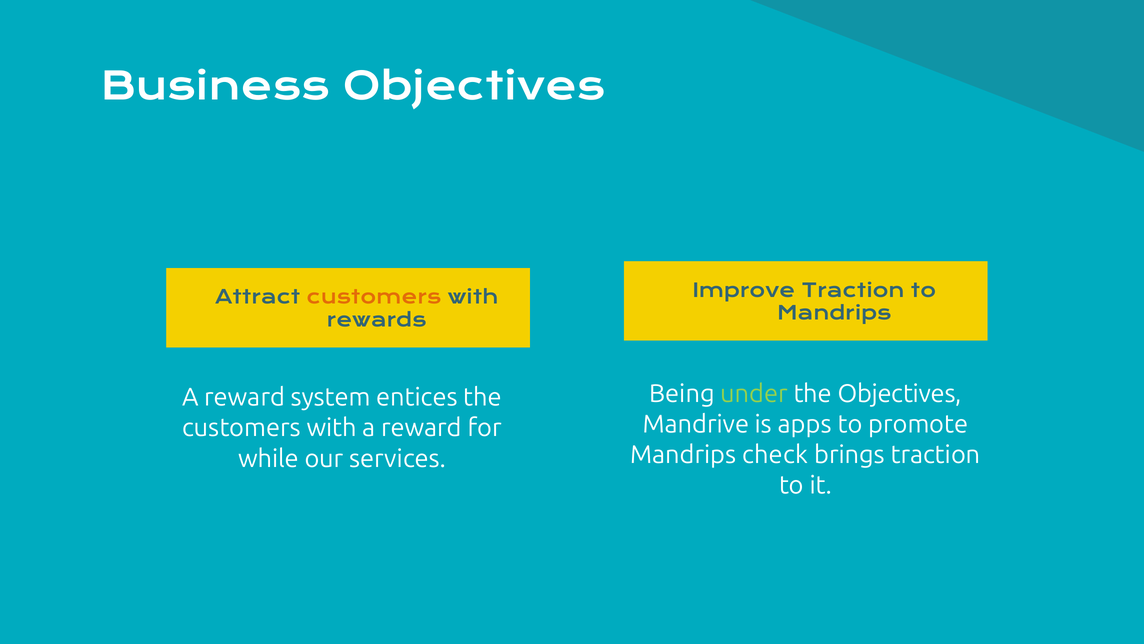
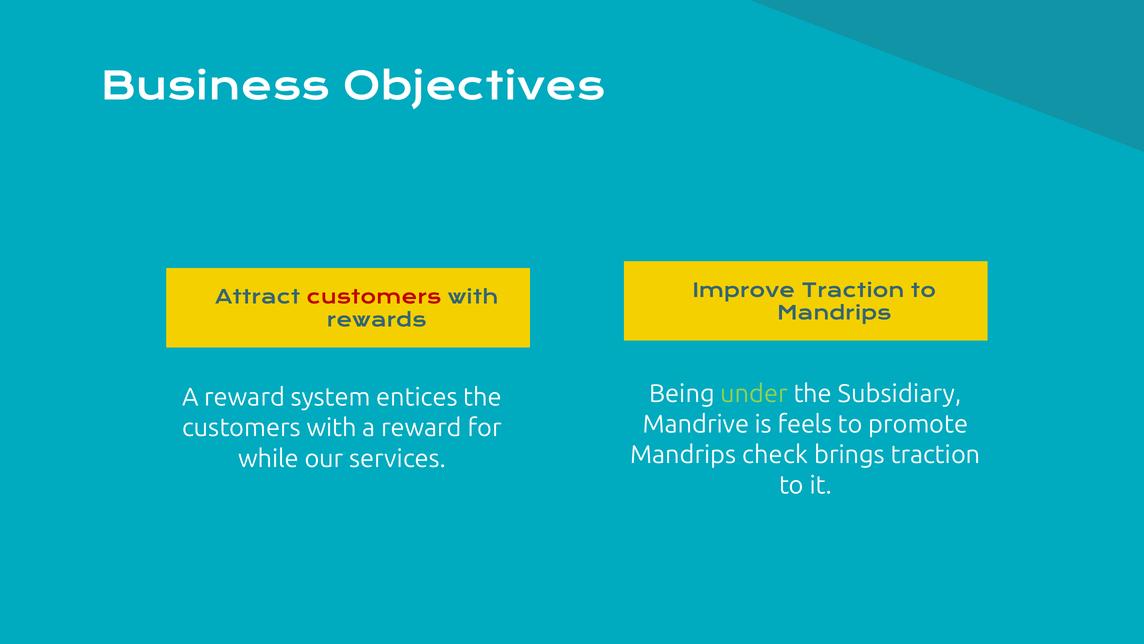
customers colour: orange -> red (374, 297)
the Objectives: Objectives -> Subsidiary (899, 394)
apps: apps -> feels (805, 424)
